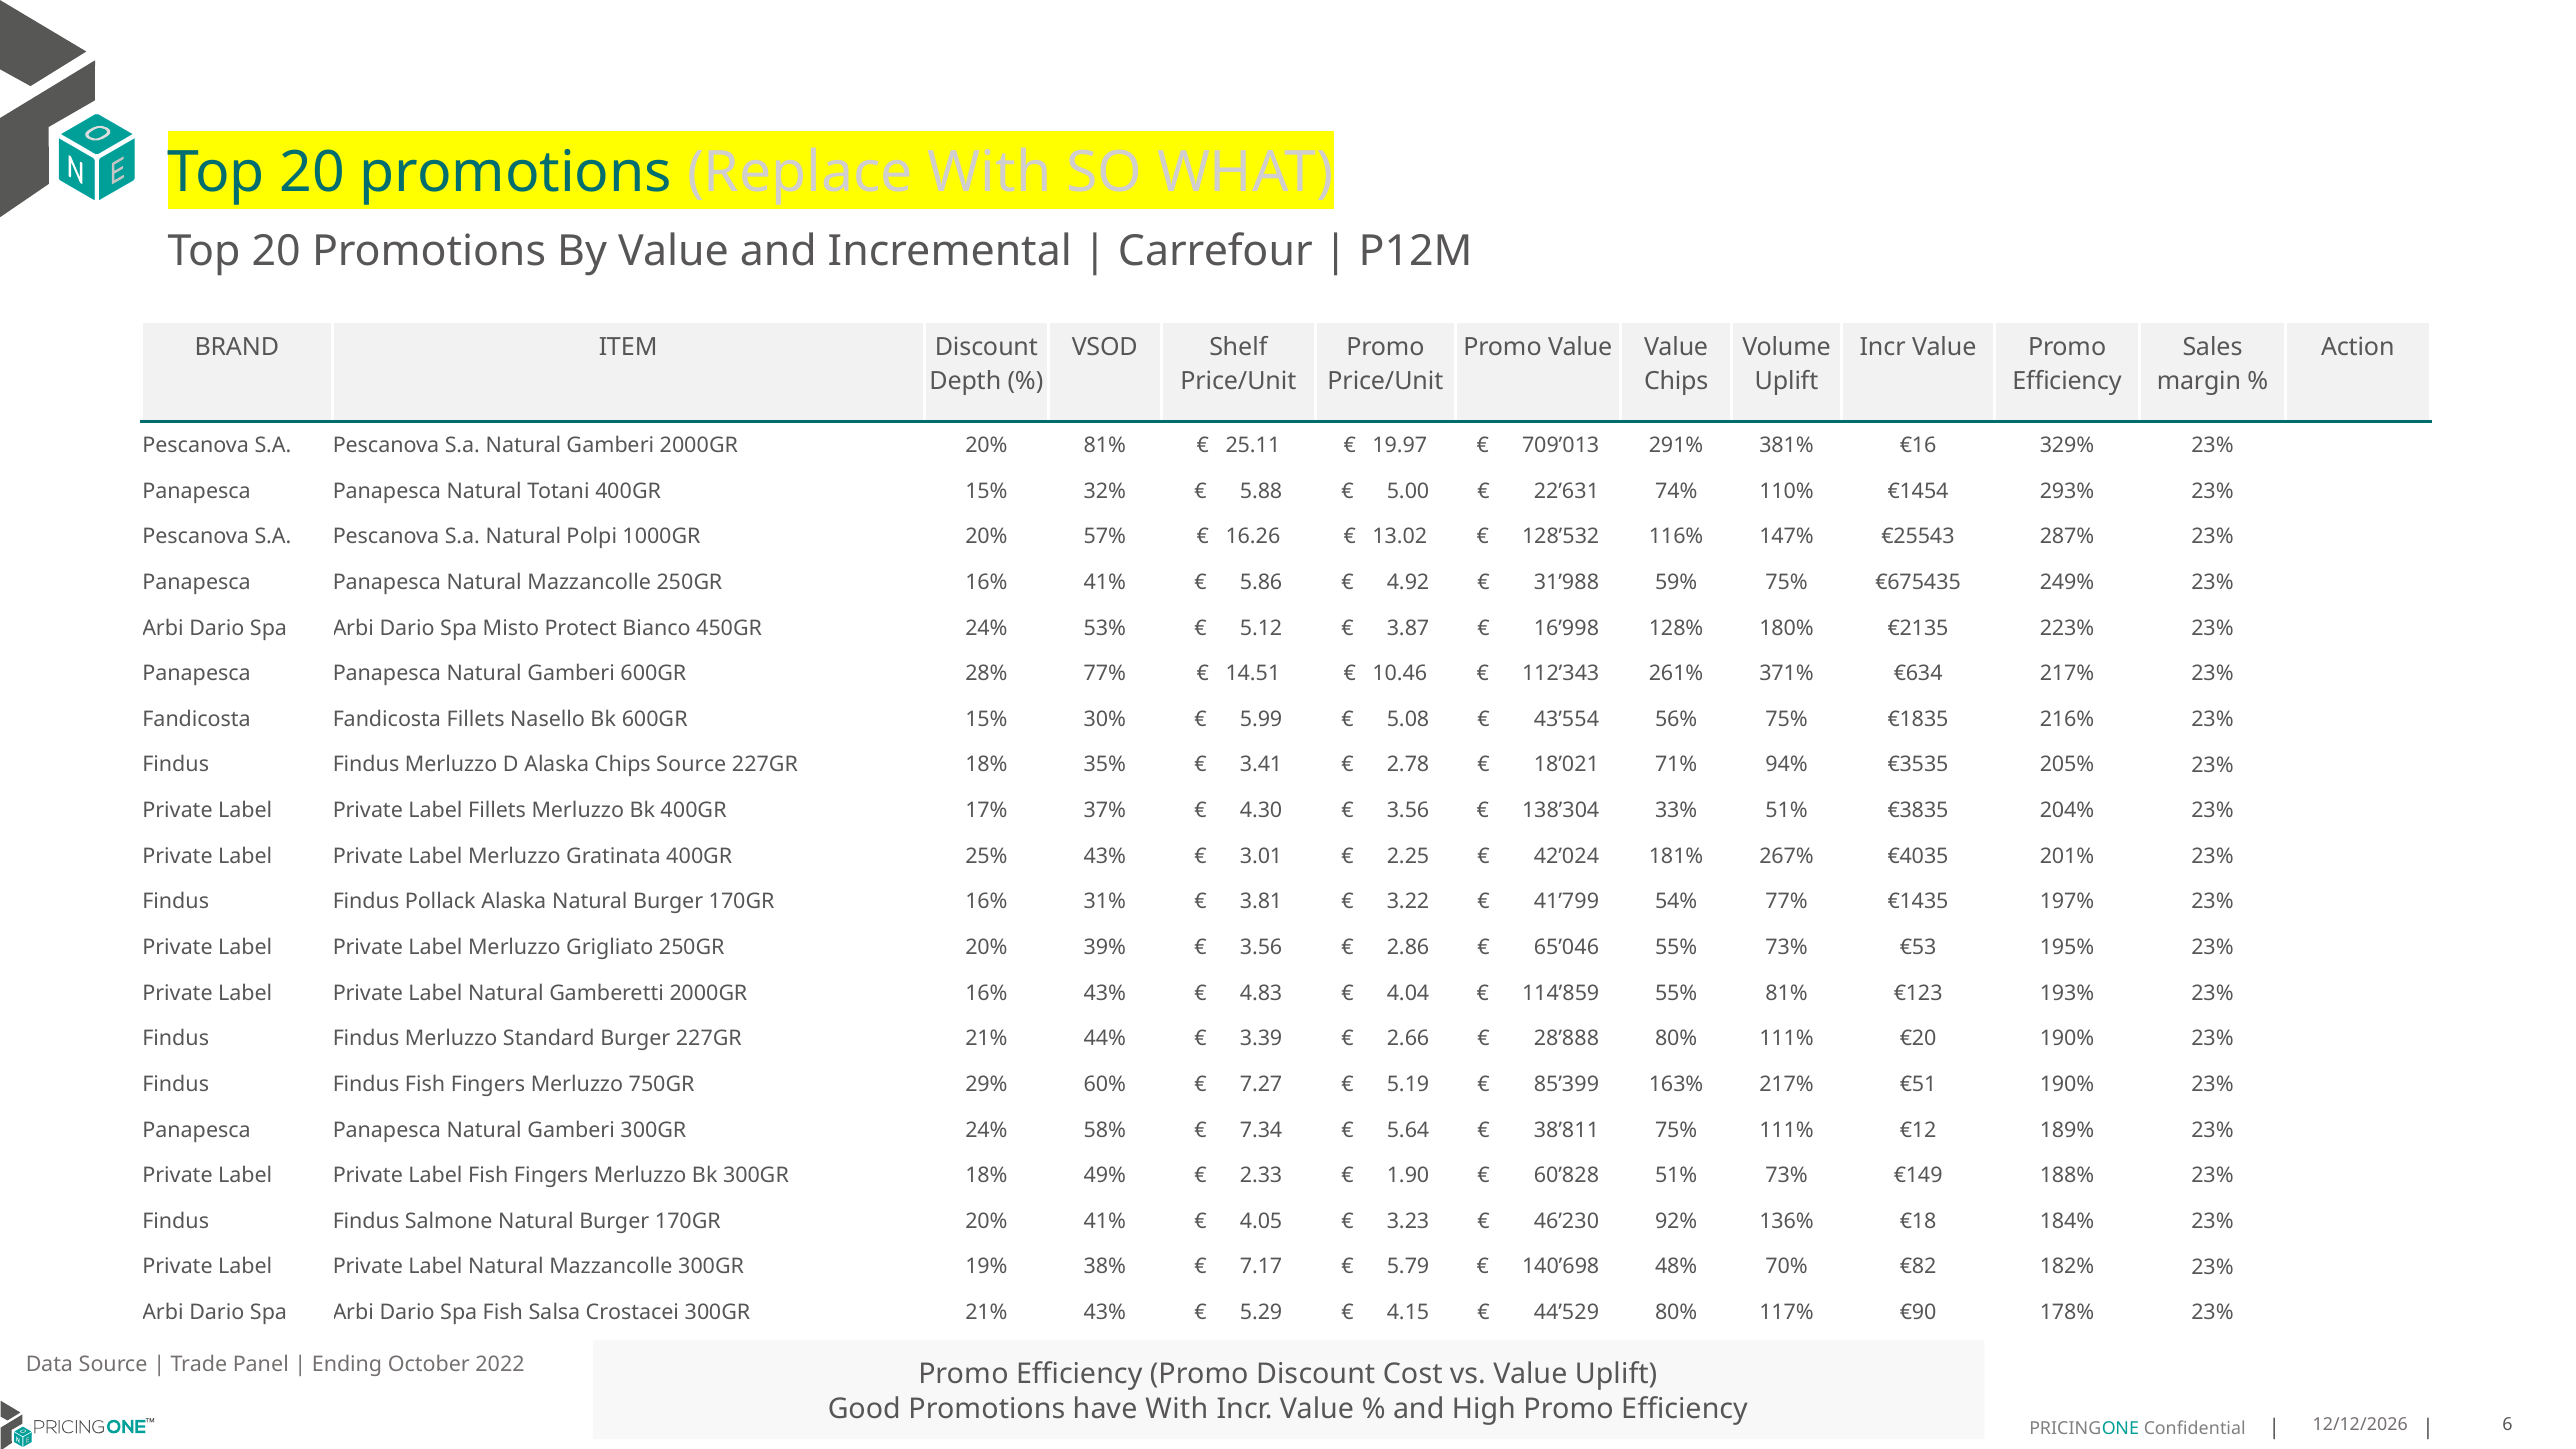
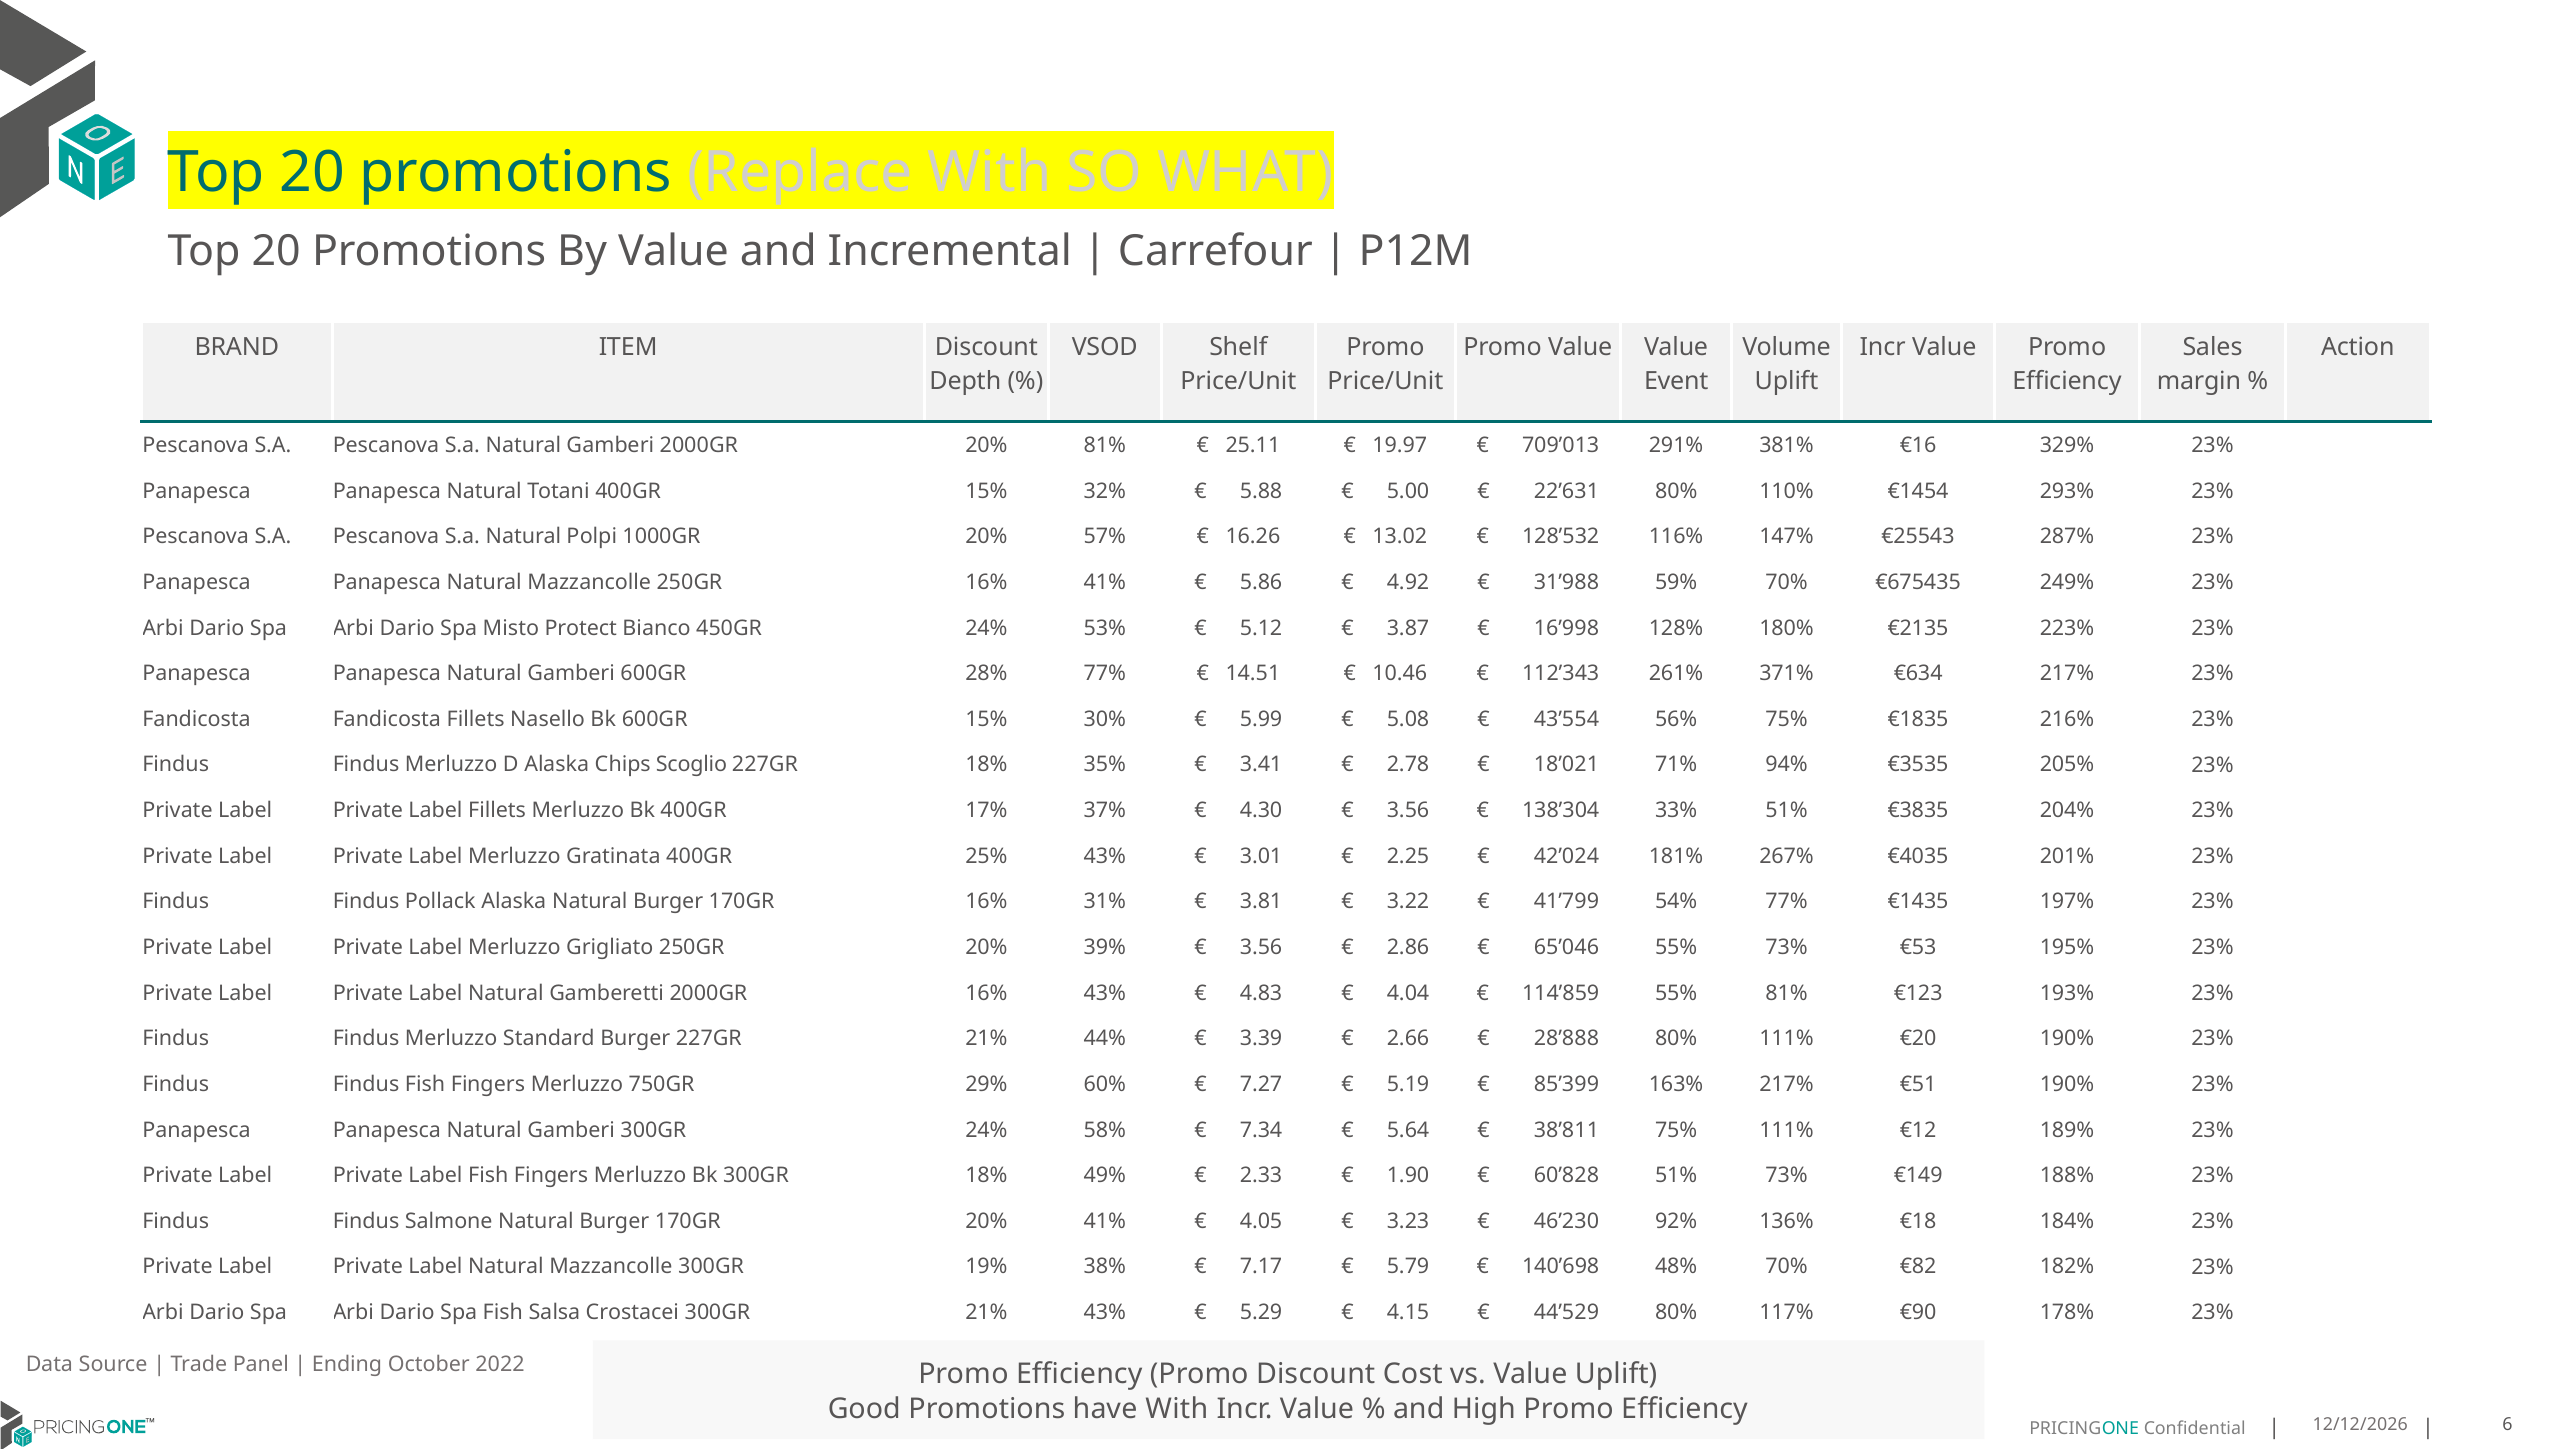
Chips: Chips -> Event (1676, 381)
22’631 74%: 74% -> 80% (1676, 491)
59% 75%: 75% -> 70% (1787, 582)
Chips Source: Source -> Scoglio (691, 765)
